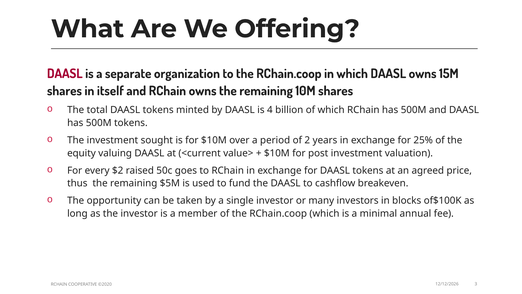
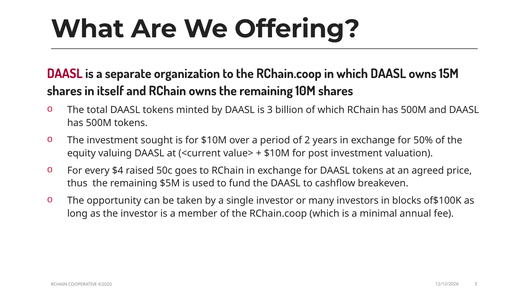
is 4: 4 -> 3 (270, 110)
25%: 25% -> 50% (423, 140)
$2: $2 -> $4 (118, 170)
